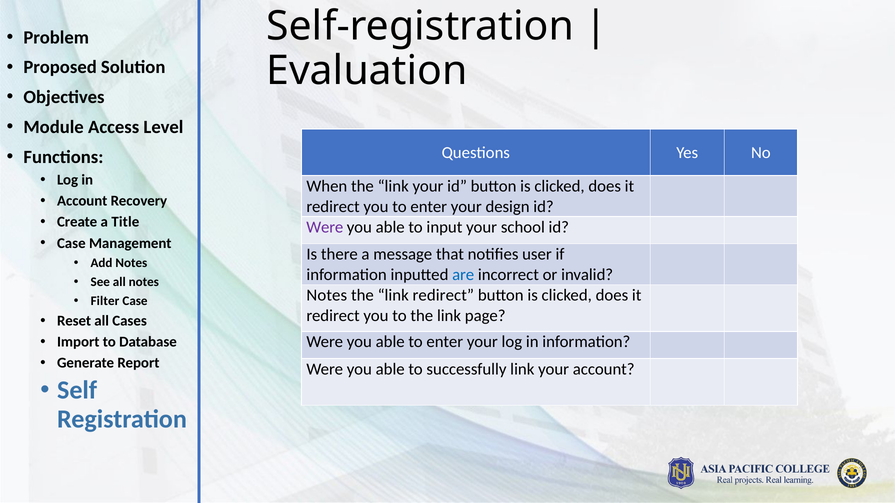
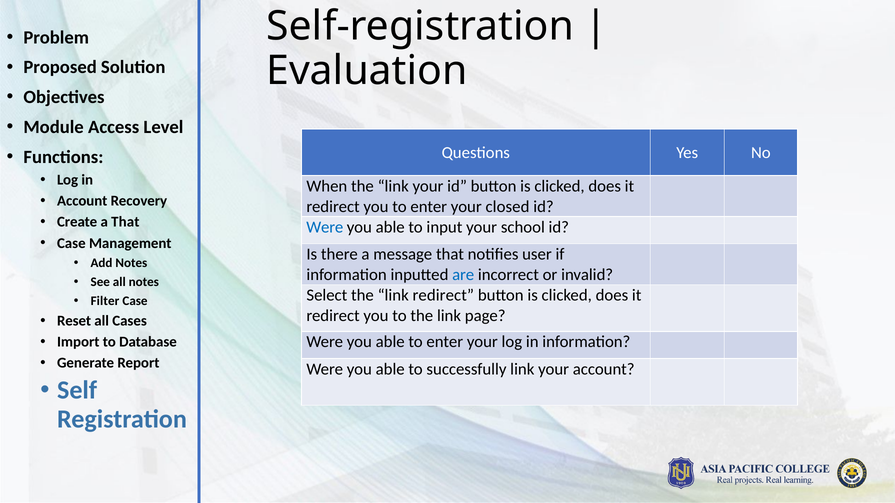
design: design -> closed (507, 207)
a Title: Title -> That (125, 222)
Were colour: purple -> blue (325, 227)
Notes: Notes -> Select (327, 295)
